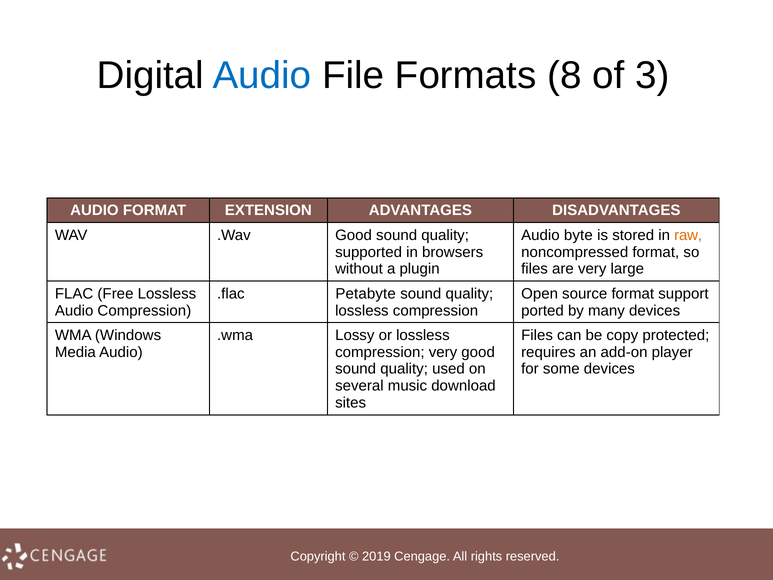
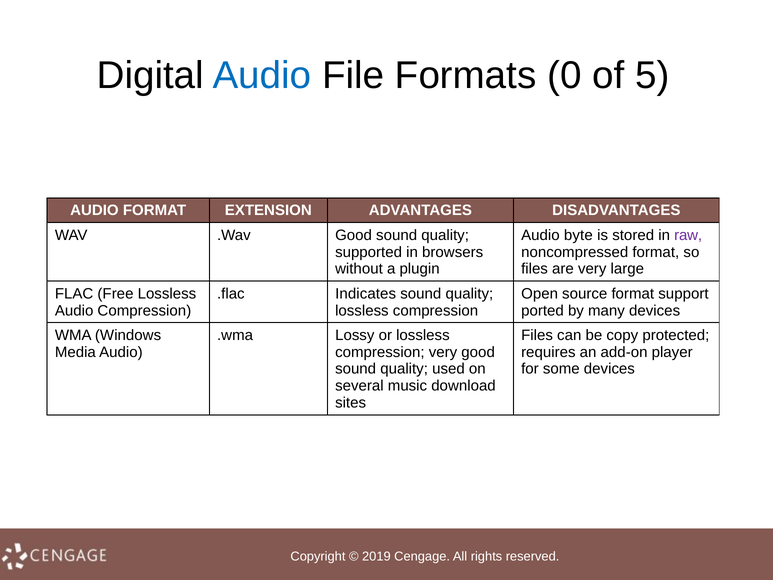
8: 8 -> 0 (564, 75)
3: 3 -> 5 (652, 75)
raw colour: orange -> purple (688, 235)
Petabyte: Petabyte -> Indicates (366, 294)
